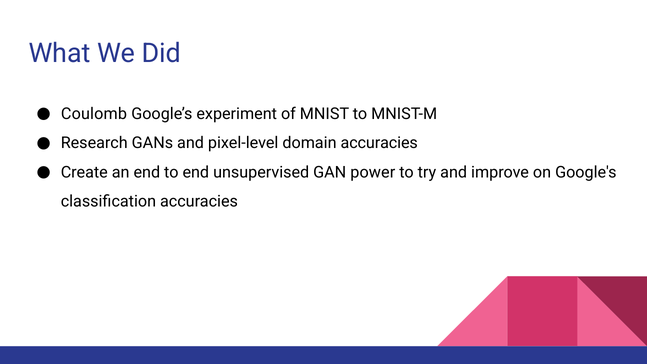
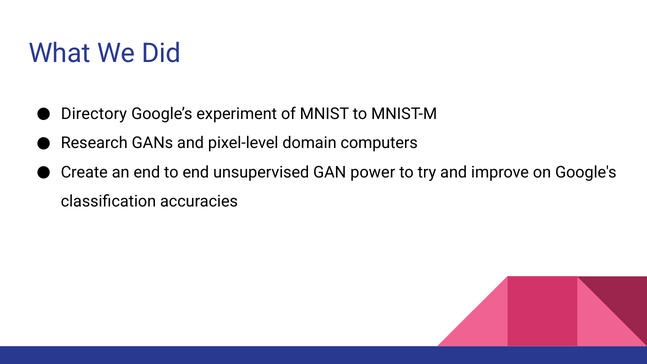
Coulomb: Coulomb -> Directory (94, 114)
domain accuracies: accuracies -> computers (379, 143)
